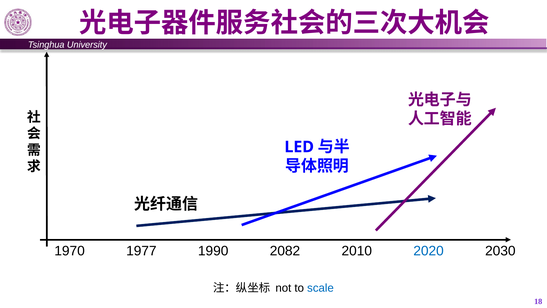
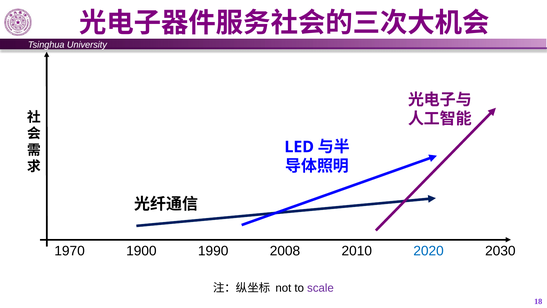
1977: 1977 -> 1900 (141, 251)
2082: 2082 -> 2008 (285, 251)
scale colour: blue -> purple (320, 288)
